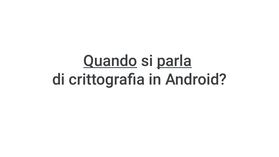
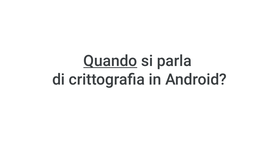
parla underline: present -> none (174, 61)
